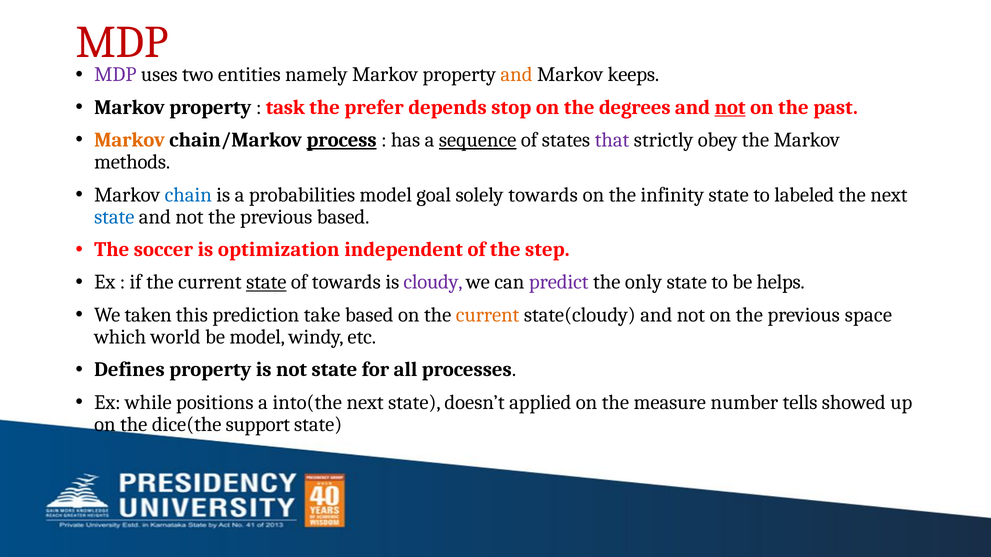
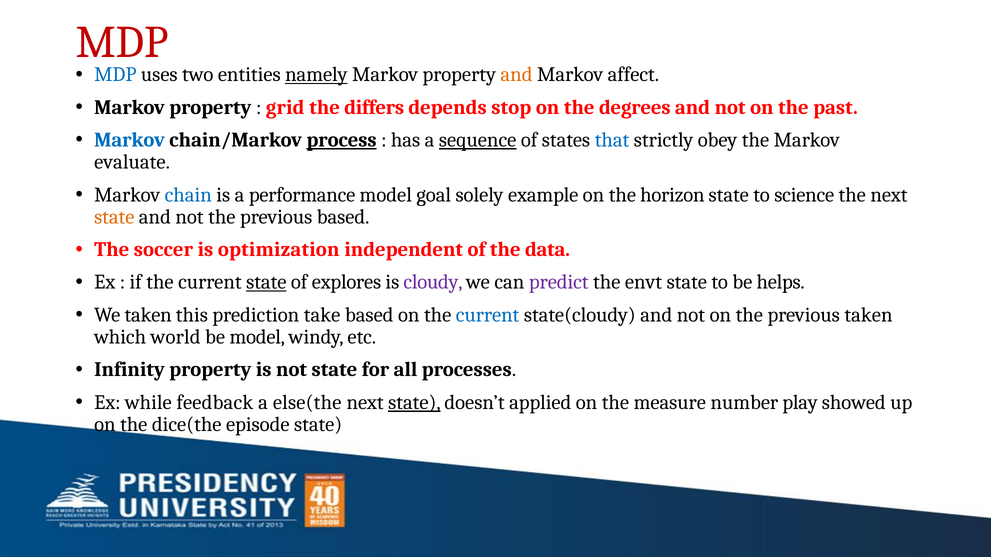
MDP colour: purple -> blue (115, 75)
namely underline: none -> present (316, 75)
keeps: keeps -> affect (633, 75)
task: task -> grid (285, 107)
prefer: prefer -> differs (374, 107)
not underline: present -> none (730, 107)
Markov colour: orange -> blue (130, 140)
that colour: purple -> blue (612, 140)
methods: methods -> evaluate (132, 162)
probabilities: probabilities -> performance (302, 195)
solely towards: towards -> example (543, 195)
infinity: infinity -> horizon (672, 195)
labeled: labeled -> science (804, 195)
state colour: blue -> orange (114, 217)
step: step -> data (547, 250)
of towards: towards -> explores (346, 282)
only: only -> envt (643, 282)
current colour: orange -> blue (488, 315)
previous space: space -> taken (868, 315)
Defines: Defines -> Infinity (129, 370)
positions: positions -> feedback (215, 403)
into(the: into(the -> else(the (307, 403)
state underline: none -> present (414, 403)
tells: tells -> play (800, 403)
support: support -> episode (258, 425)
